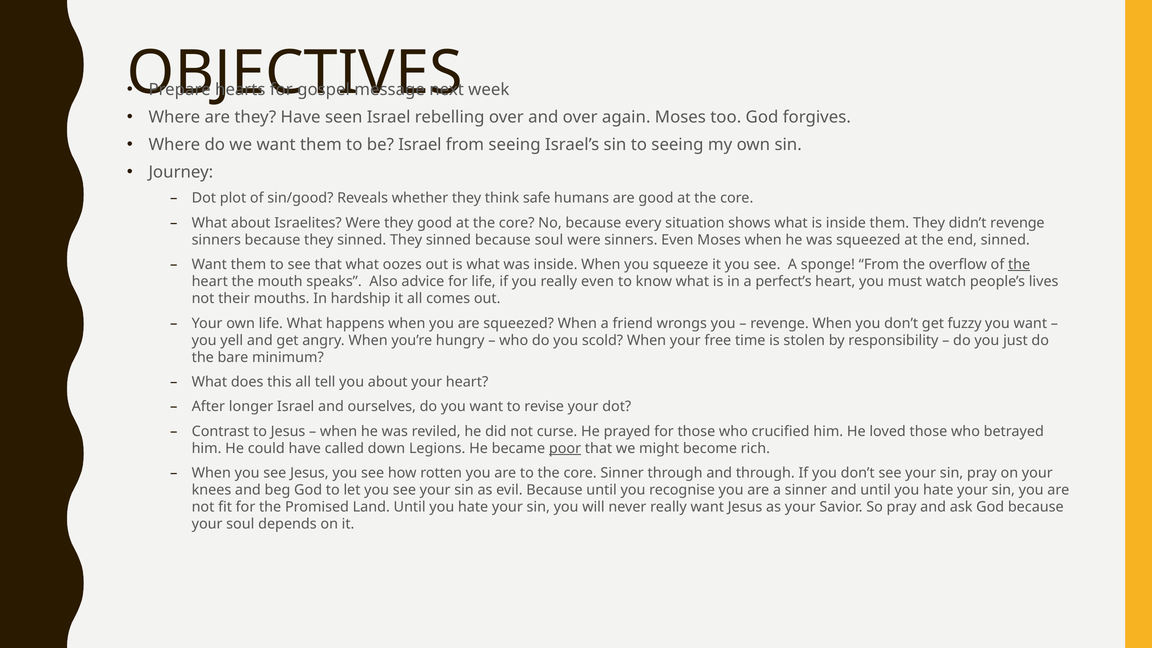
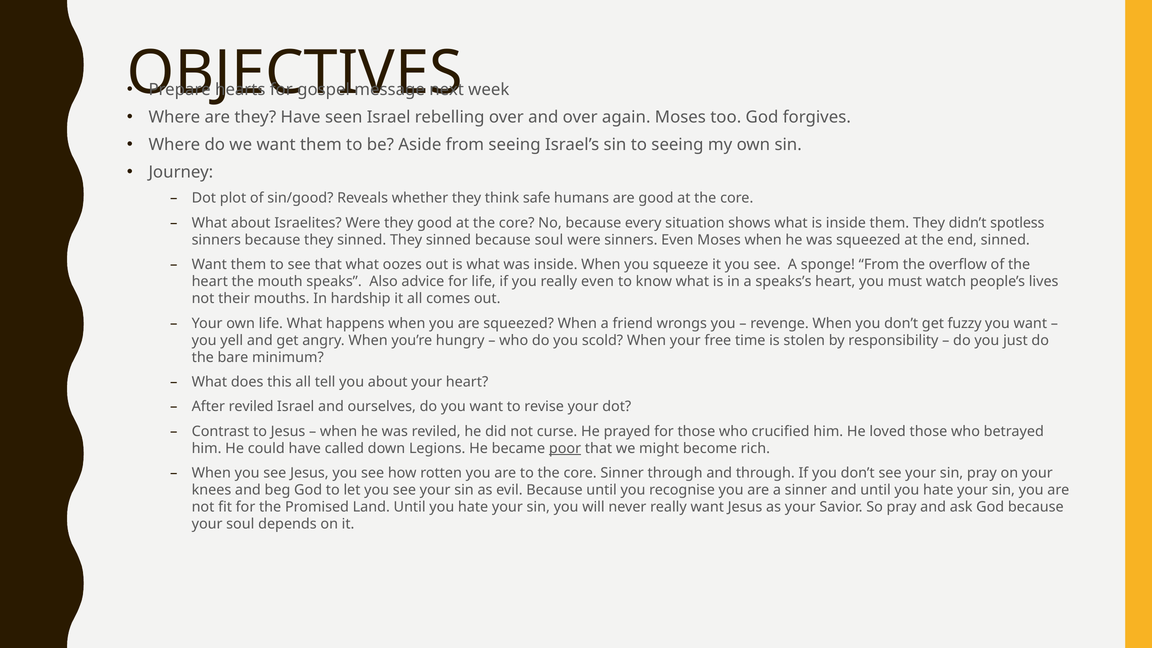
be Israel: Israel -> Aside (420, 145)
didn’t revenge: revenge -> spotless (1017, 223)
the underline: present -> none (1019, 264)
perfect’s: perfect’s -> speaks’s (783, 282)
After longer: longer -> reviled (251, 407)
